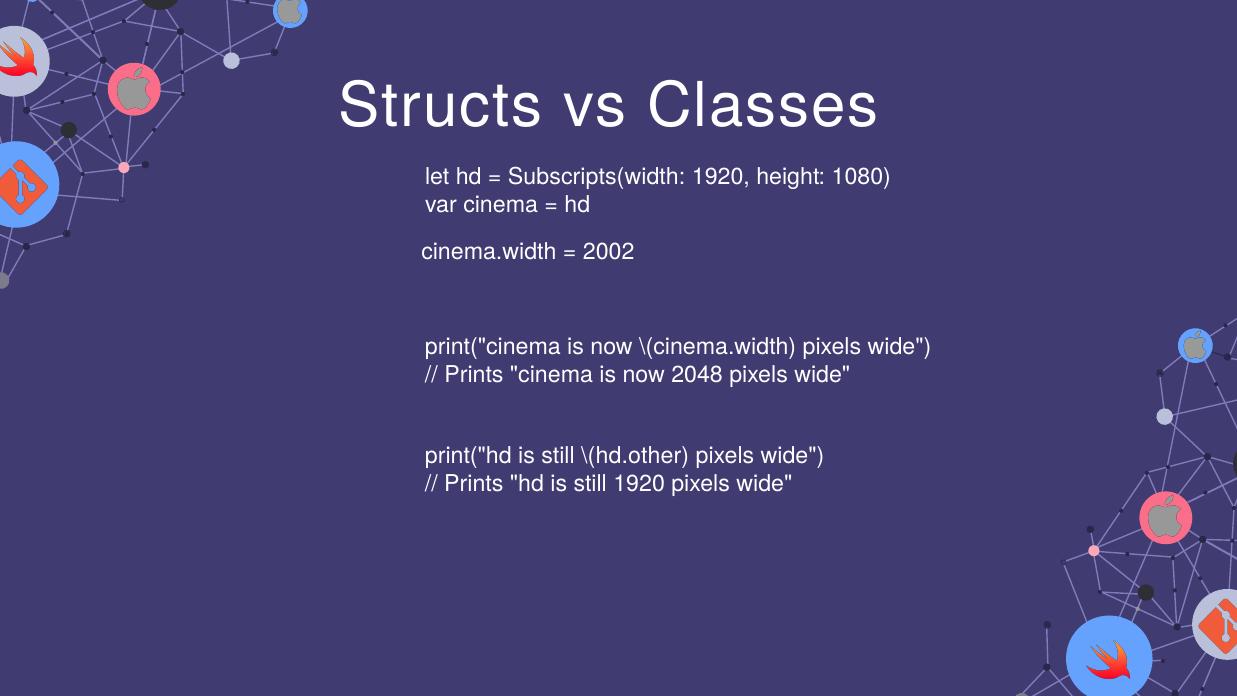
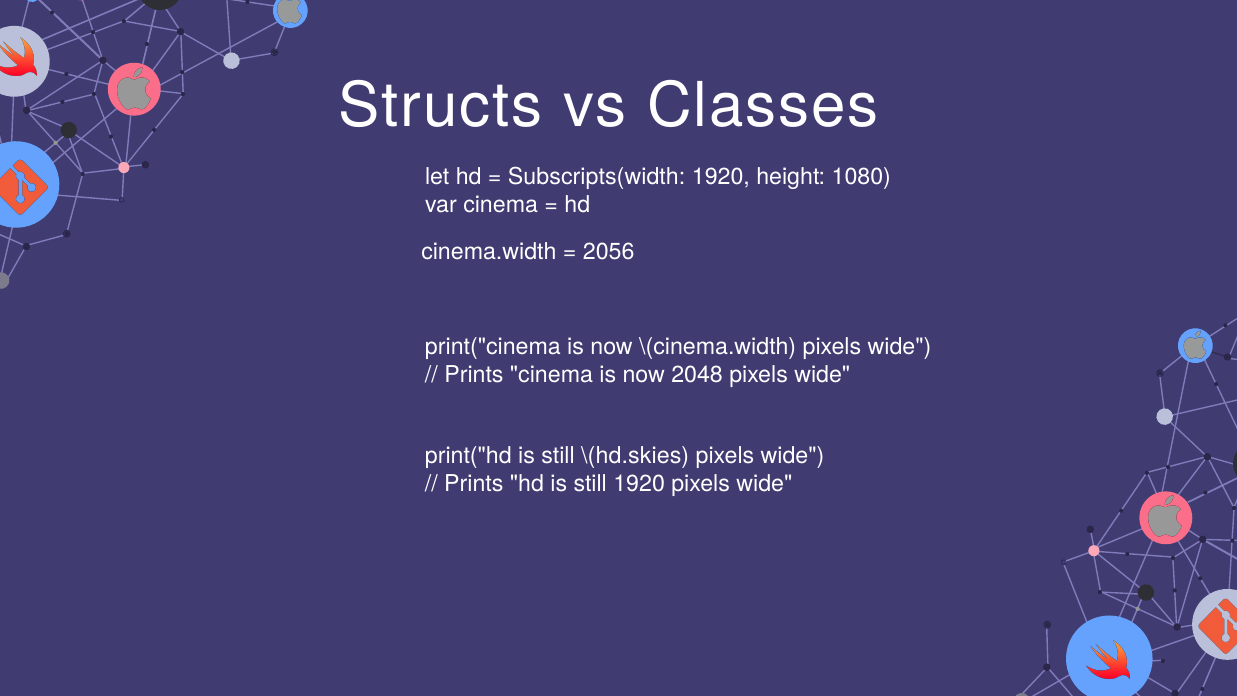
2002: 2002 -> 2056 (609, 252)
\(hd.other: \(hd.other -> \(hd.skies (635, 456)
